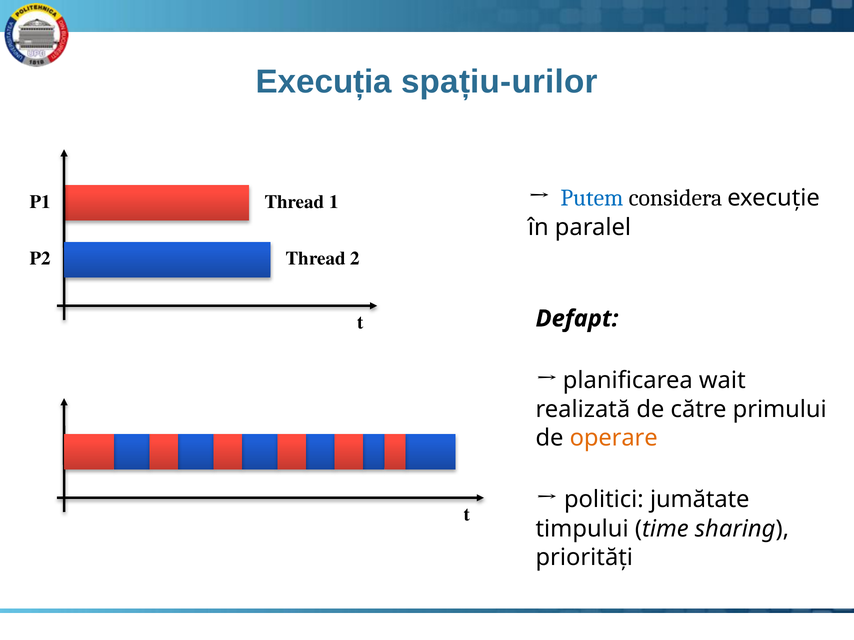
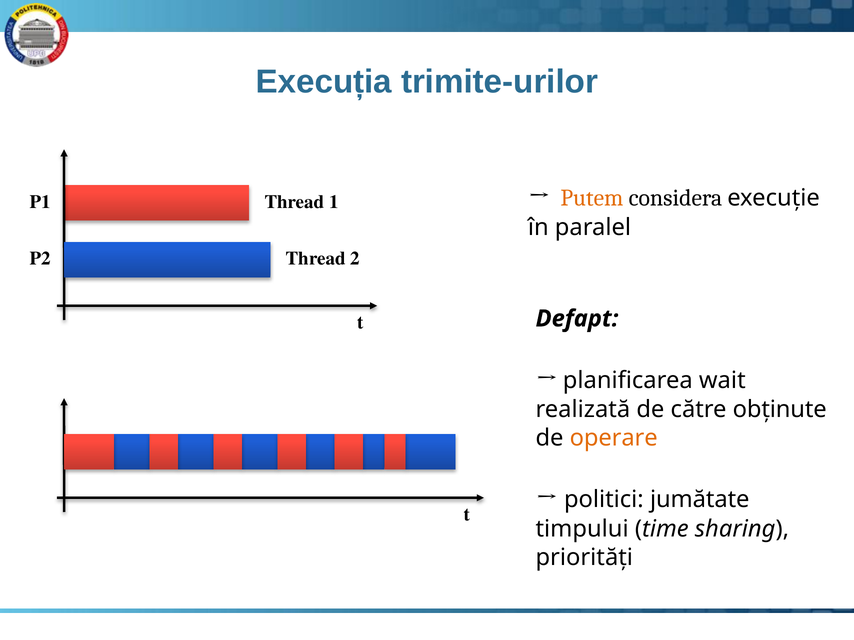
spațiu-urilor: spațiu-urilor -> trimite-urilor (500, 82)
Putem colour: blue -> orange (592, 198)
primului: primului -> obținute (780, 410)
